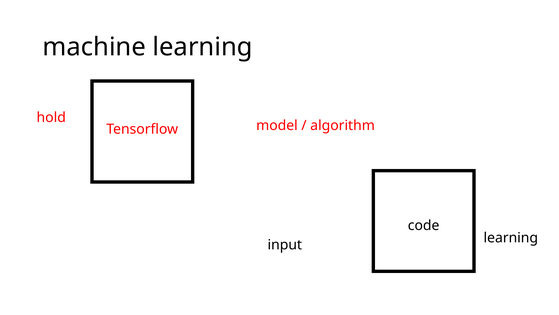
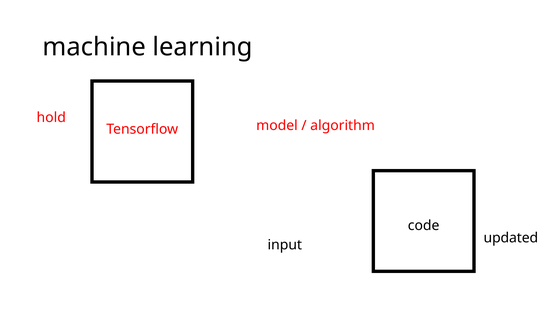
learning: learning -> updated (511, 237)
